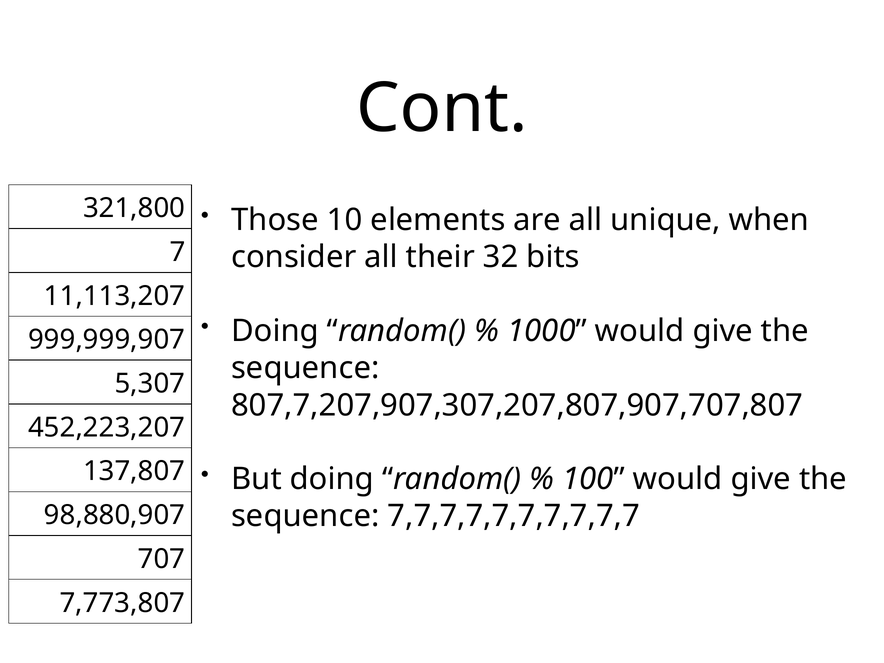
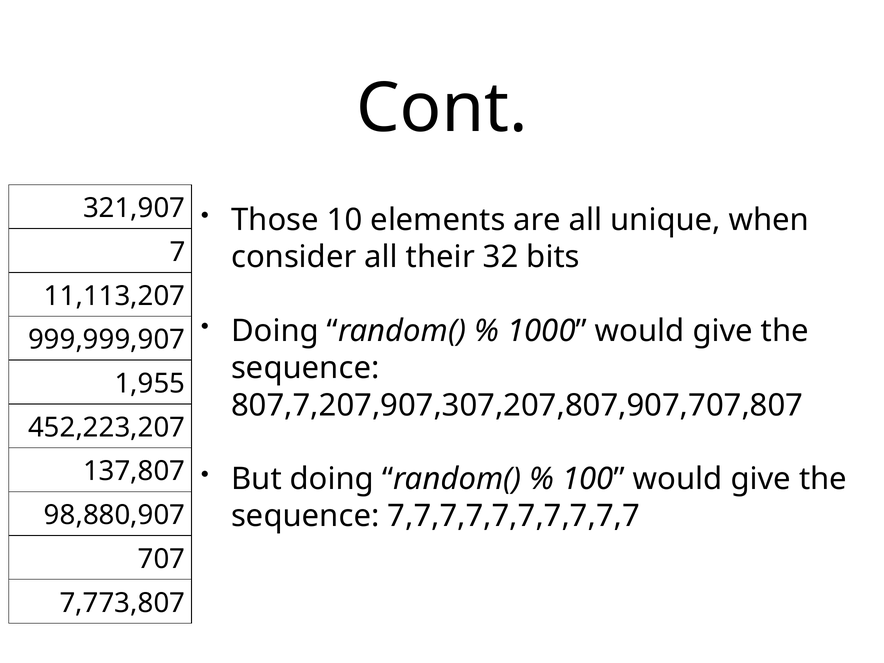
321,800: 321,800 -> 321,907 (134, 208)
5,307: 5,307 -> 1,955 (150, 384)
